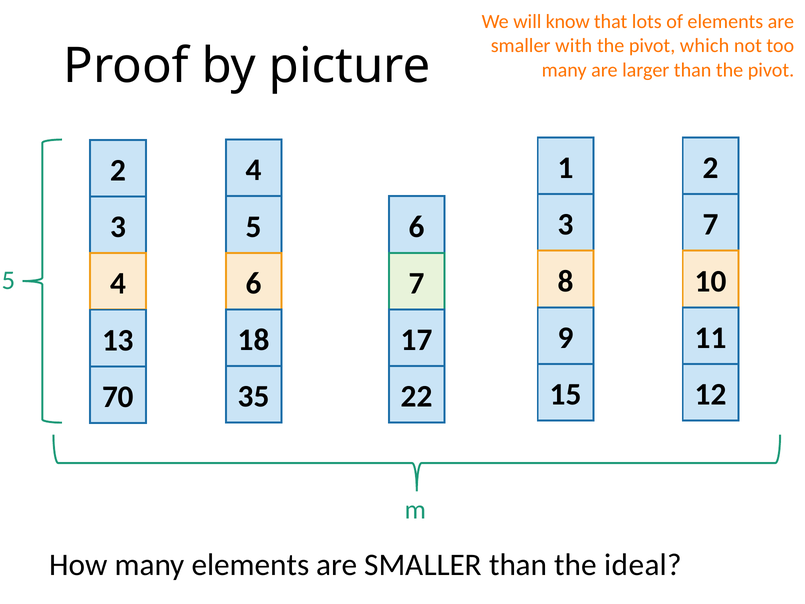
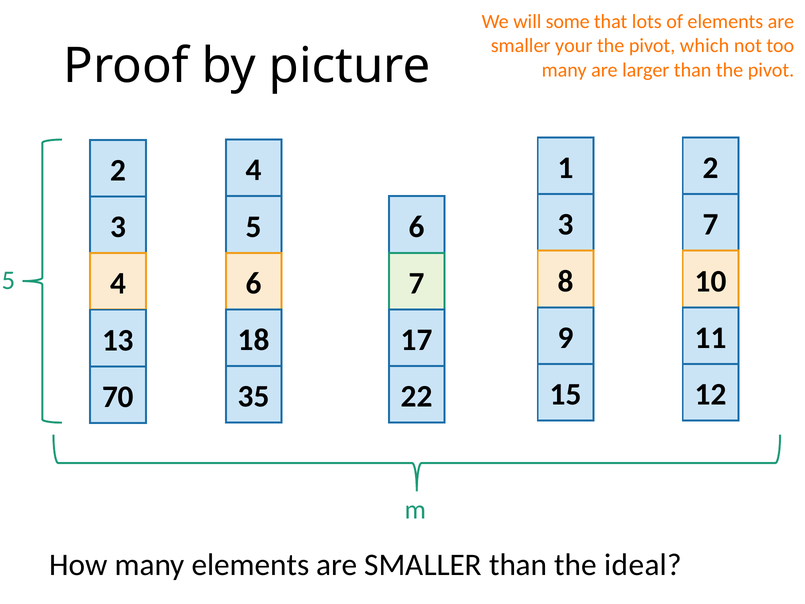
know: know -> some (568, 22)
with: with -> your (574, 46)
